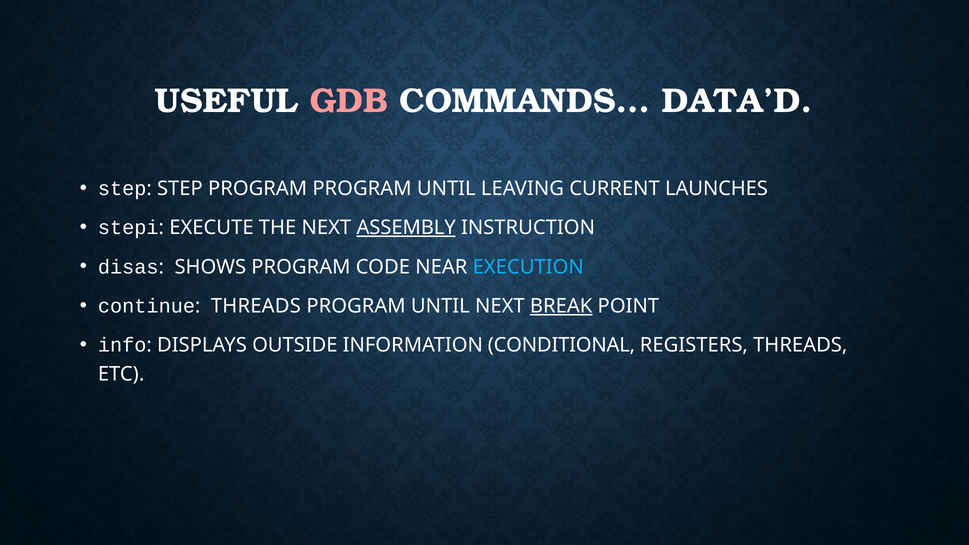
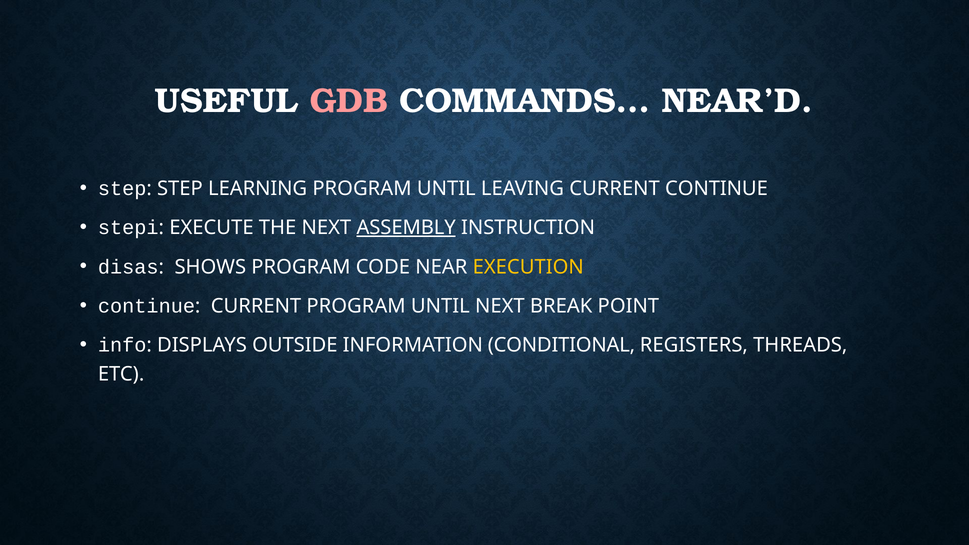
DATA’D: DATA’D -> NEAR’D (737, 101)
STEP PROGRAM: PROGRAM -> LEARNING (258, 189)
CURRENT LAUNCHES: LAUNCHES -> CONTINUE (716, 189)
EXECUTION colour: light blue -> yellow (528, 267)
continue THREADS: THREADS -> CURRENT (256, 306)
BREAK underline: present -> none (561, 306)
